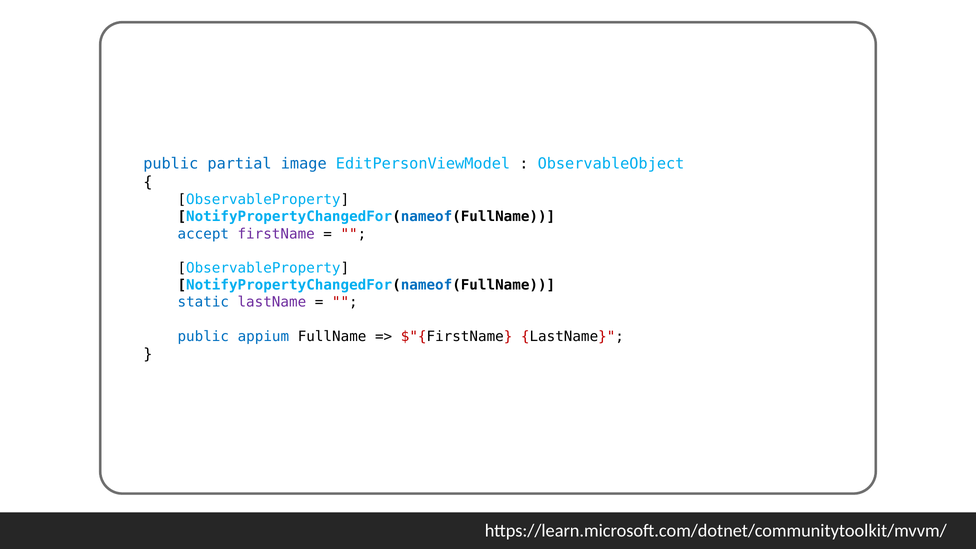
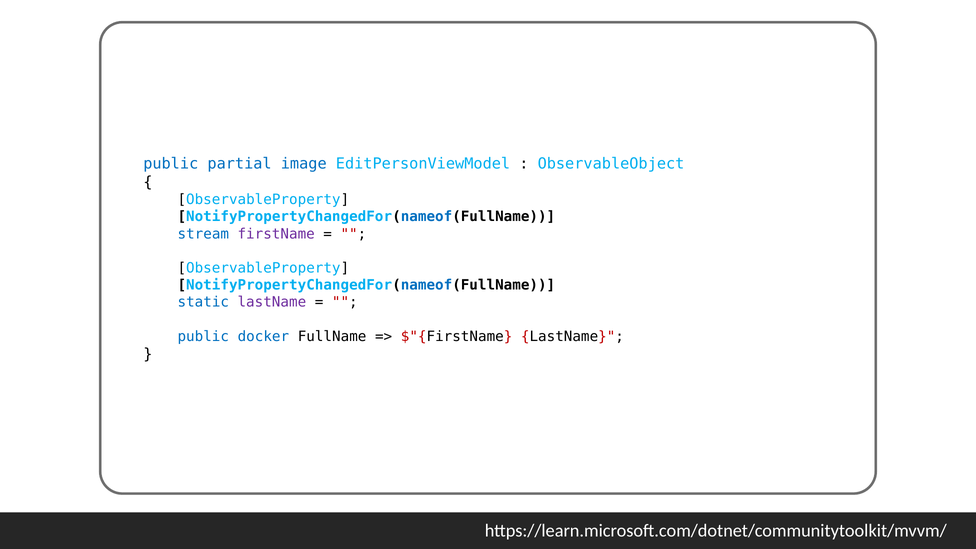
accept: accept -> stream (203, 234)
appium: appium -> docker (263, 336)
